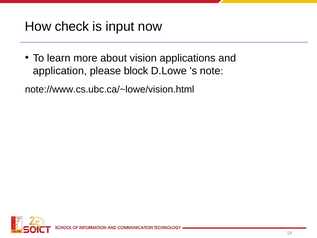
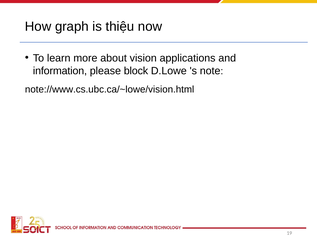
check: check -> graph (72, 27)
input: input -> thiệu (120, 27)
application: application -> information (60, 71)
